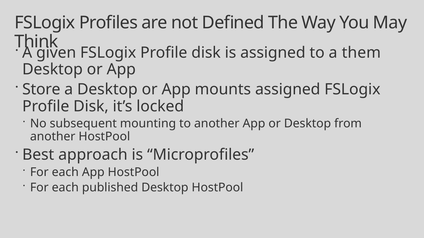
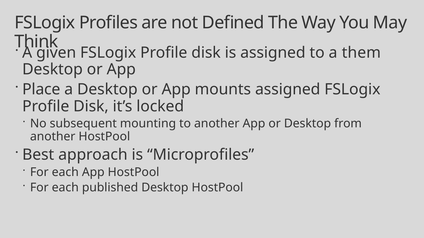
Store: Store -> Place (41, 90)
